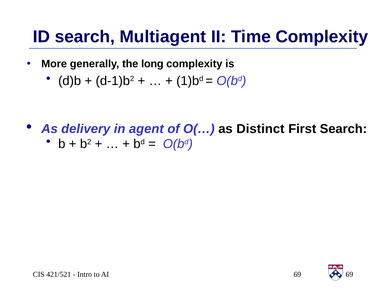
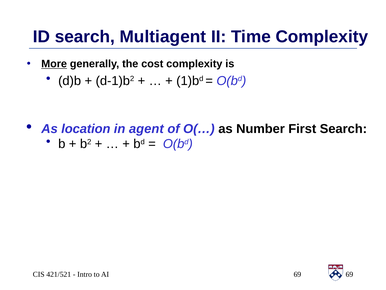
More underline: none -> present (54, 64)
long: long -> cost (152, 64)
delivery: delivery -> location (86, 129)
Distinct: Distinct -> Number (261, 129)
